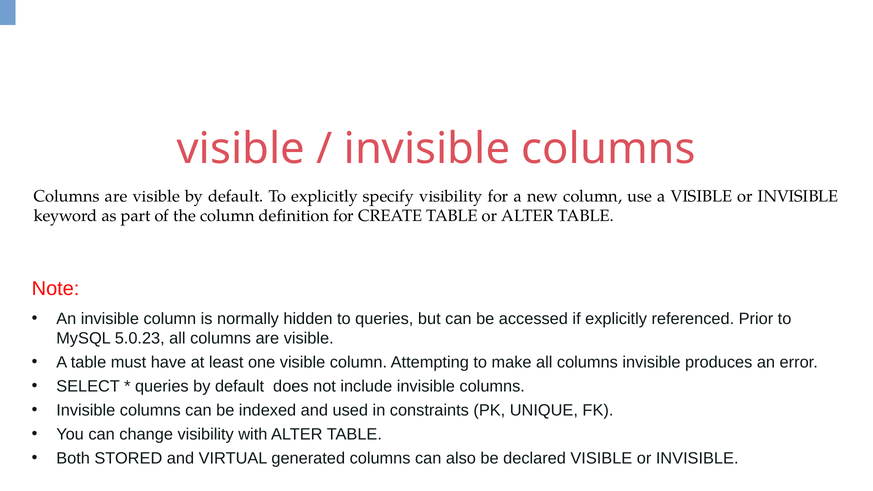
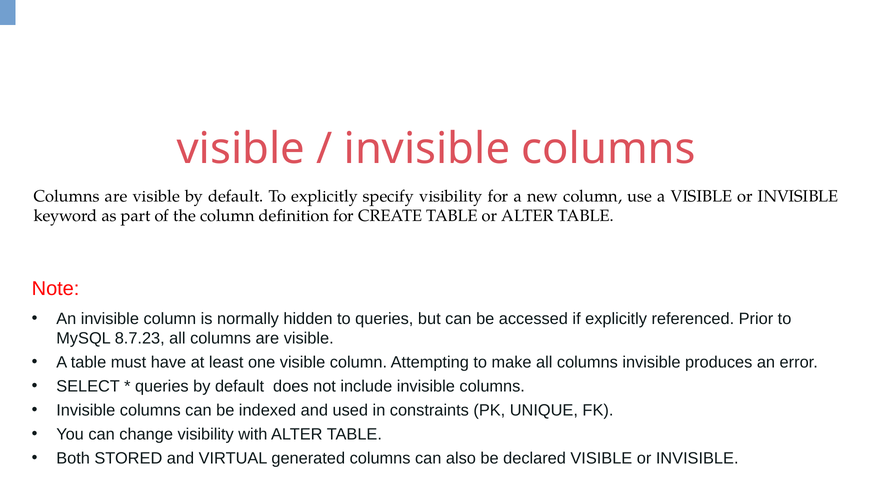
5.0.23: 5.0.23 -> 8.7.23 (140, 338)
